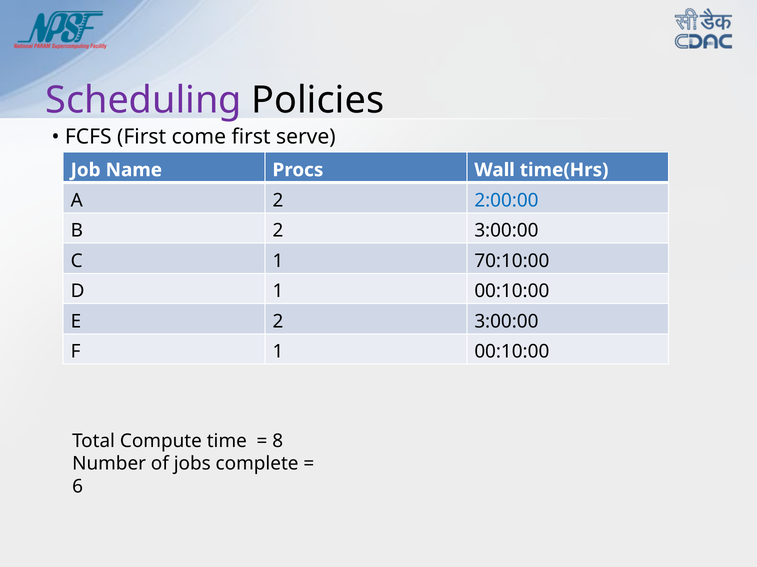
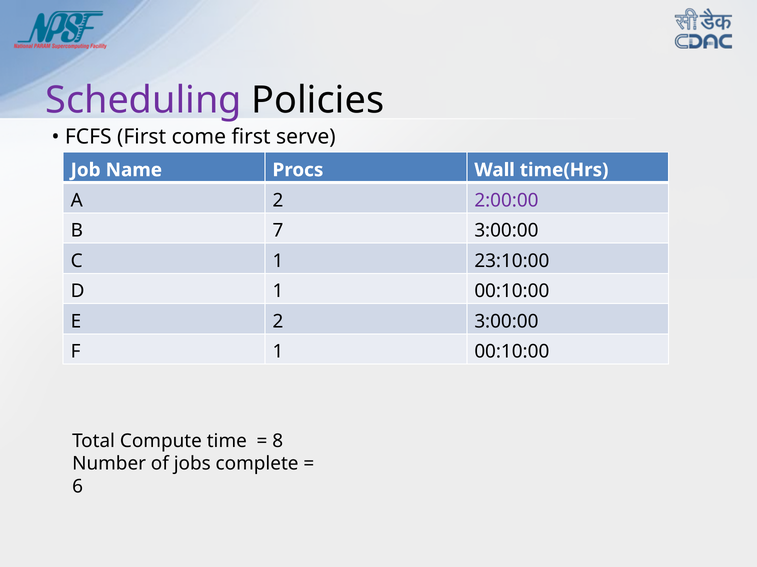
2:00:00 colour: blue -> purple (506, 201)
B 2: 2 -> 7 (278, 231)
70:10:00: 70:10:00 -> 23:10:00 (512, 261)
